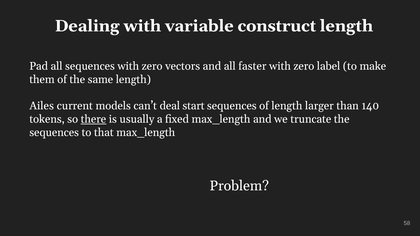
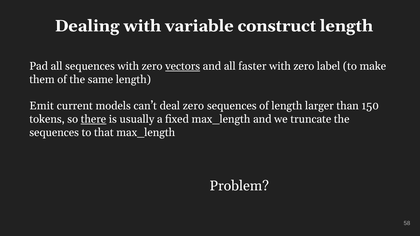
vectors underline: none -> present (183, 66)
Ailes: Ailes -> Emit (42, 106)
deal start: start -> zero (193, 106)
140: 140 -> 150 (370, 106)
